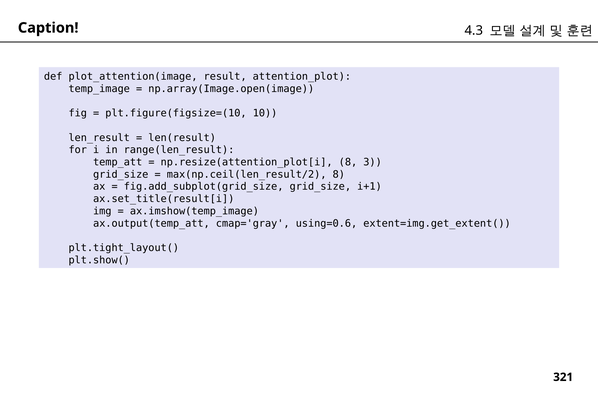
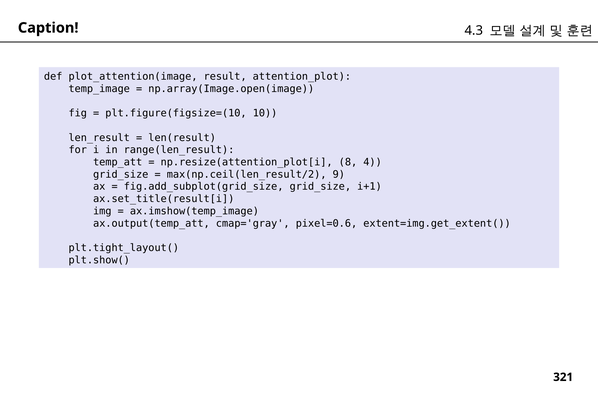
3: 3 -> 4 (373, 162)
max(np.ceil(len_result/2 8: 8 -> 9 (339, 174)
using=0.6: using=0.6 -> pixel=0.6 (326, 223)
